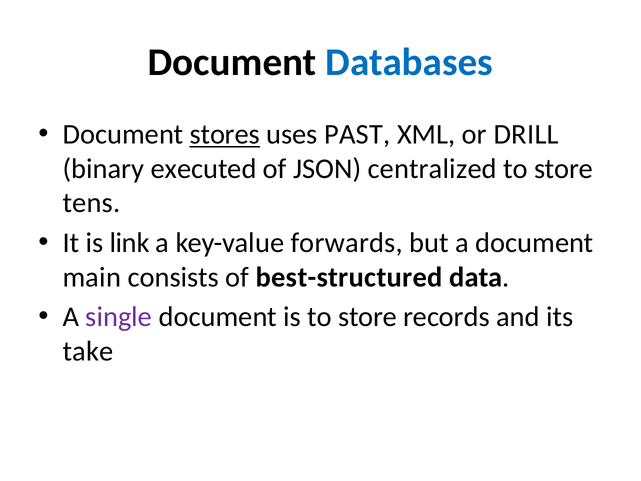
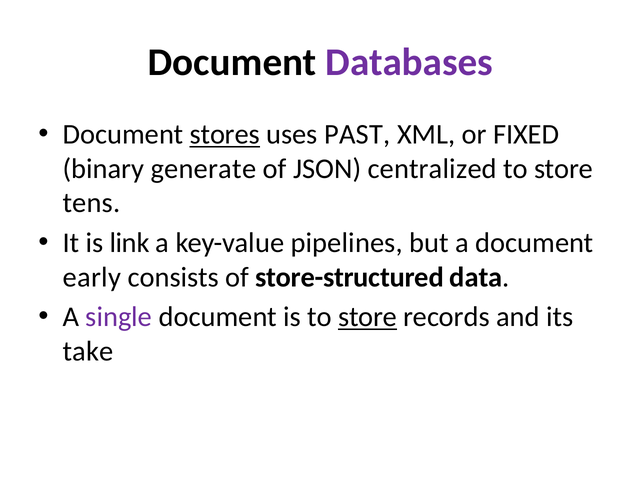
Databases colour: blue -> purple (409, 62)
DRILL: DRILL -> FIXED (526, 134)
executed: executed -> generate (203, 169)
forwards: forwards -> pipelines (347, 243)
main: main -> early (92, 277)
best-structured: best-structured -> store-structured (349, 277)
store underline: none -> present (368, 317)
